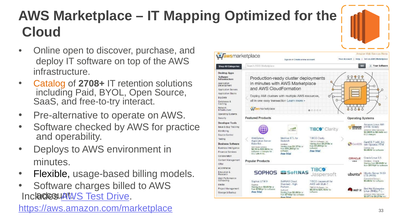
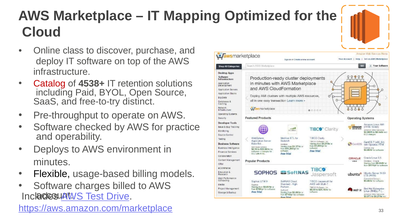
Online open: open -> class (73, 51)
Catalog colour: orange -> red (49, 83)
2708+: 2708+ -> 4538+ (91, 83)
interact: interact -> distinct (139, 101)
Pre-alternative: Pre-alternative -> Pre-throughput (66, 115)
